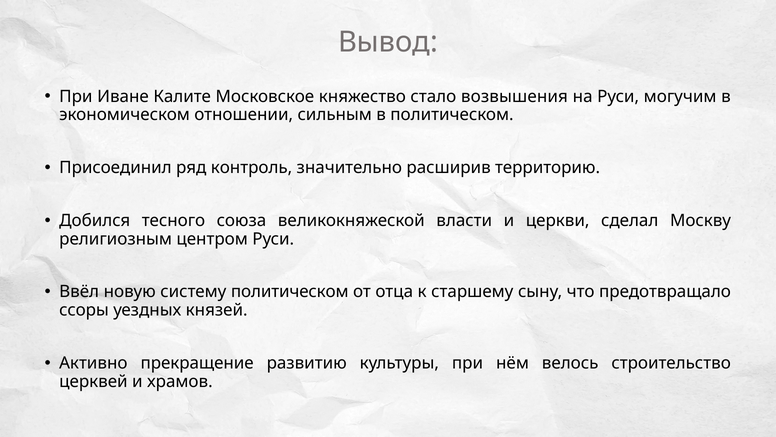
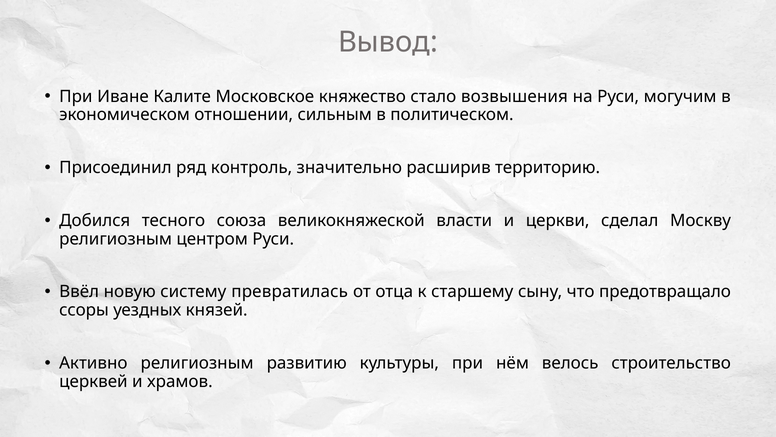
систему политическом: политическом -> превратилась (290, 292)
Активно прекращение: прекращение -> религиозным (197, 363)
